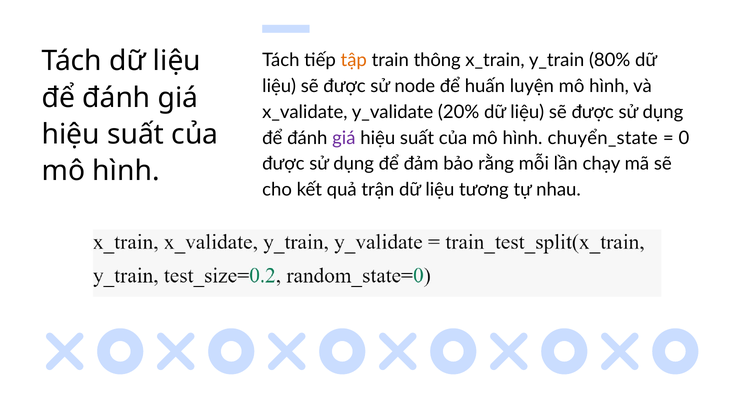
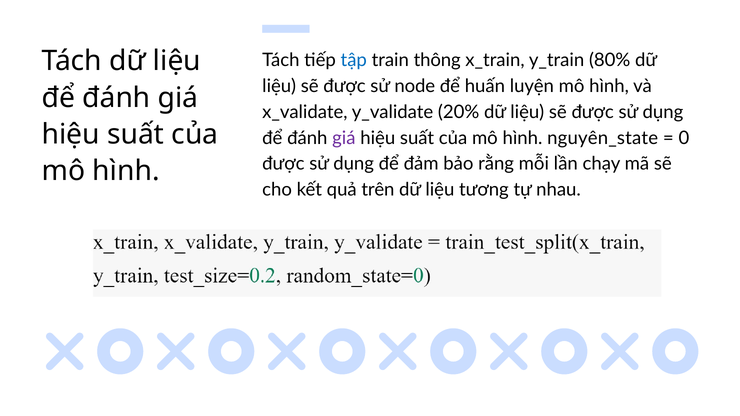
tập colour: orange -> blue (354, 60)
chuyển_state: chuyển_state -> nguyên_state (603, 138)
trận: trận -> trên (378, 190)
